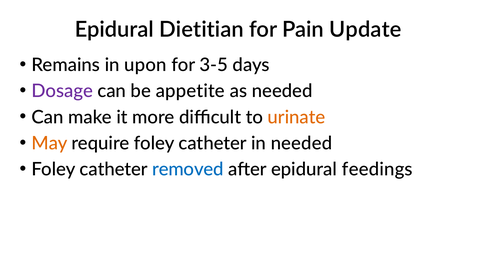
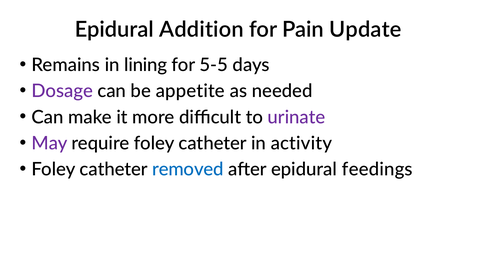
Dietitian: Dietitian -> Addition (202, 30)
upon: upon -> lining (146, 65)
3-5: 3-5 -> 5-5 (214, 65)
urinate colour: orange -> purple (297, 117)
May colour: orange -> purple (50, 143)
in needed: needed -> activity (301, 143)
